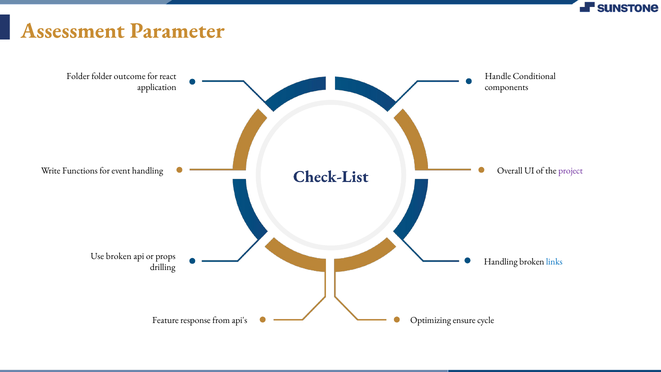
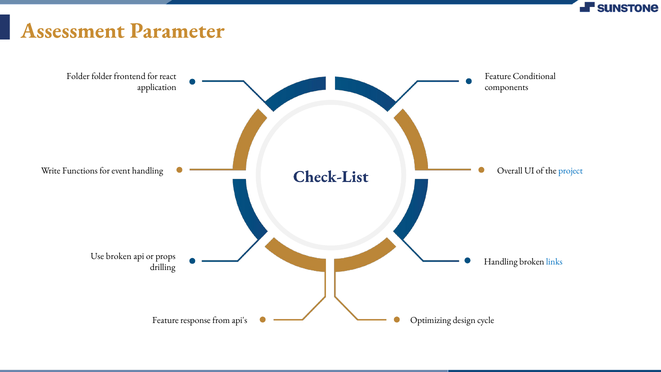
outcome: outcome -> frontend (130, 76)
Handle: Handle -> Feature (498, 76)
project colour: purple -> blue (571, 170)
ensure: ensure -> design (464, 320)
